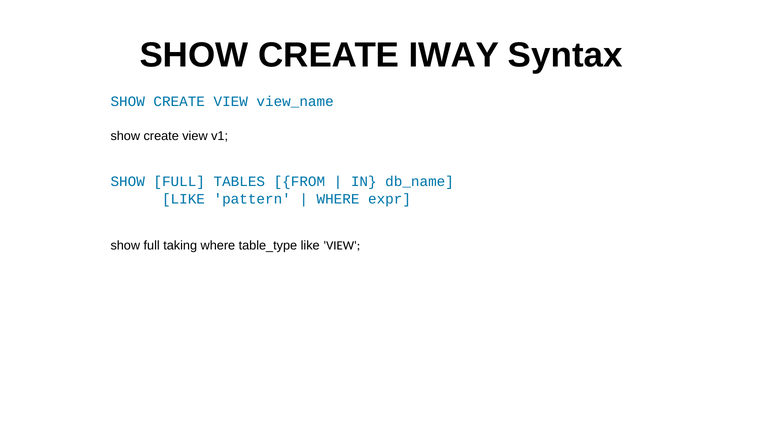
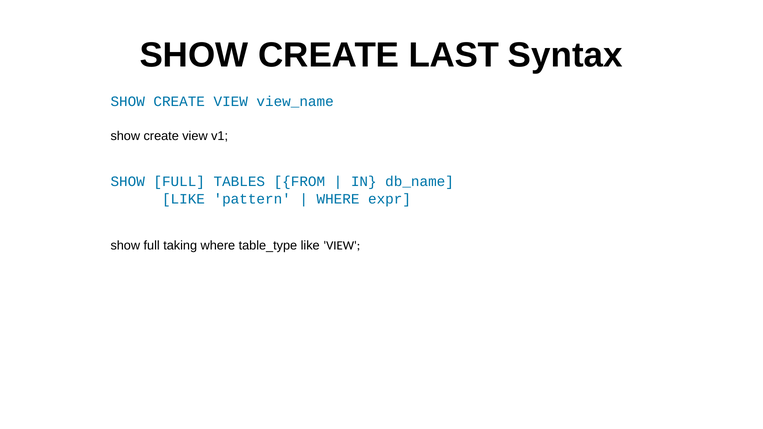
IWAY: IWAY -> LAST (454, 55)
